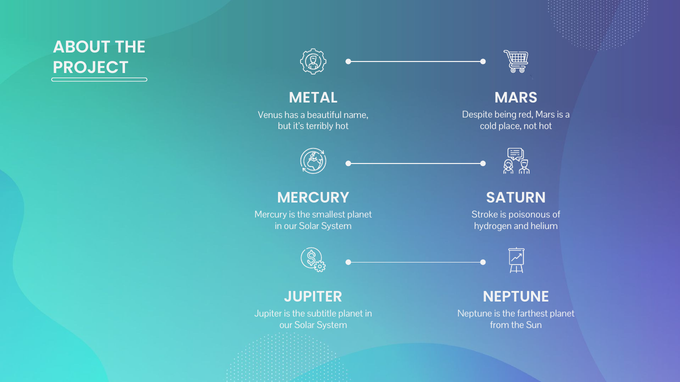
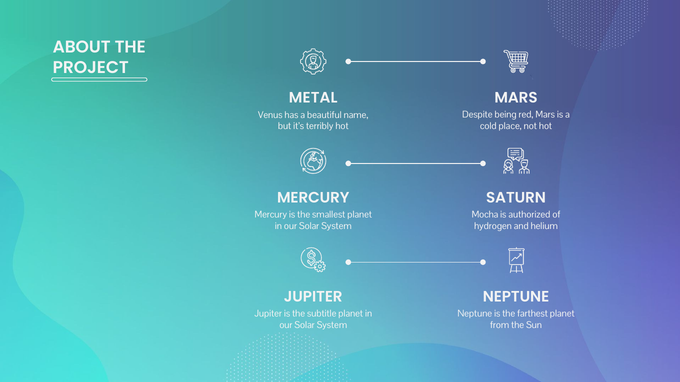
Stroke: Stroke -> Mocha (485, 215)
poisonous: poisonous -> authorized (529, 215)
